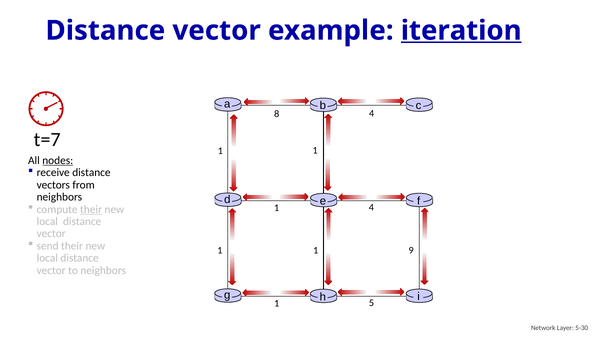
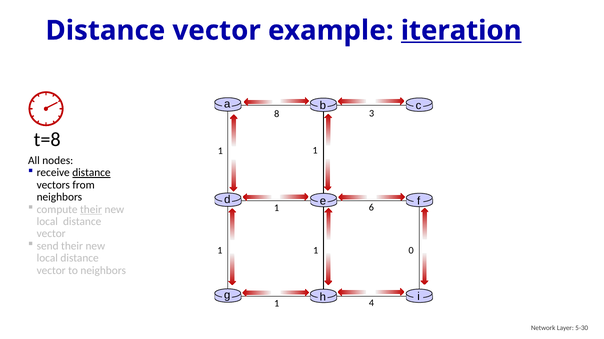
8 4: 4 -> 3 (372, 114)
t=7: t=7 -> t=8 (47, 140)
nodes underline: present -> none (58, 161)
distance underline: none -> present (91, 173)
1 4: 4 -> 6 (371, 208)
9: 9 -> 0 (411, 251)
5: 5 -> 4 (372, 303)
